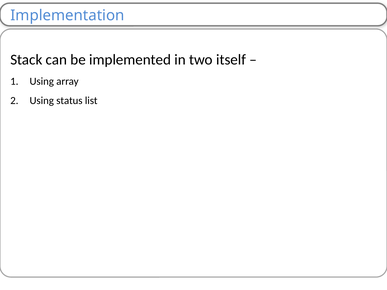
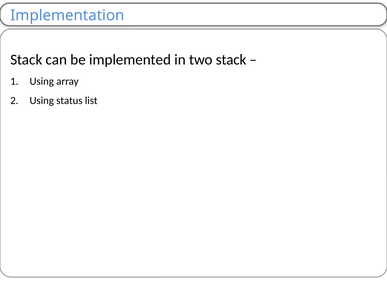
two itself: itself -> stack (231, 60)
